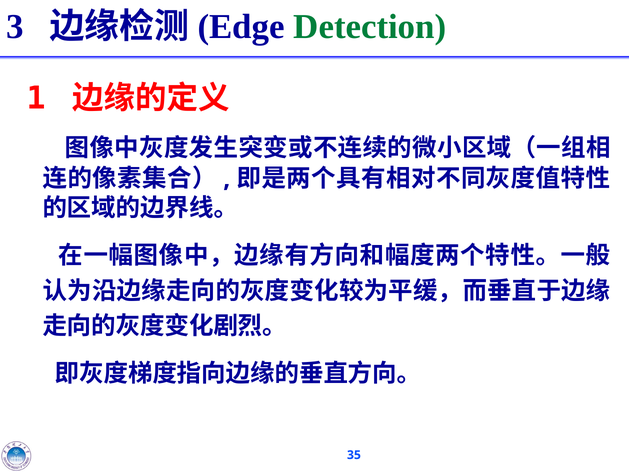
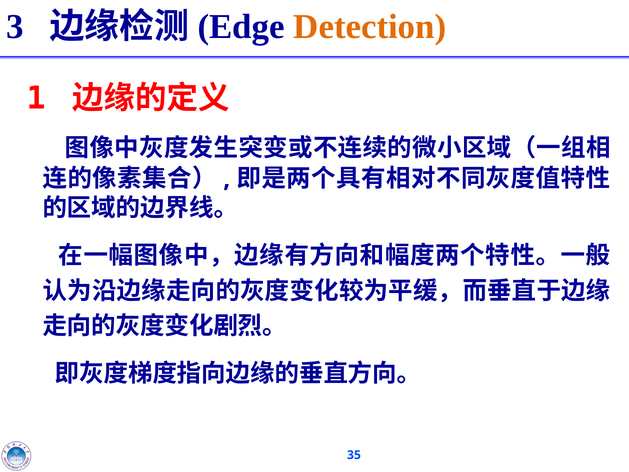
Detection colour: green -> orange (370, 27)
